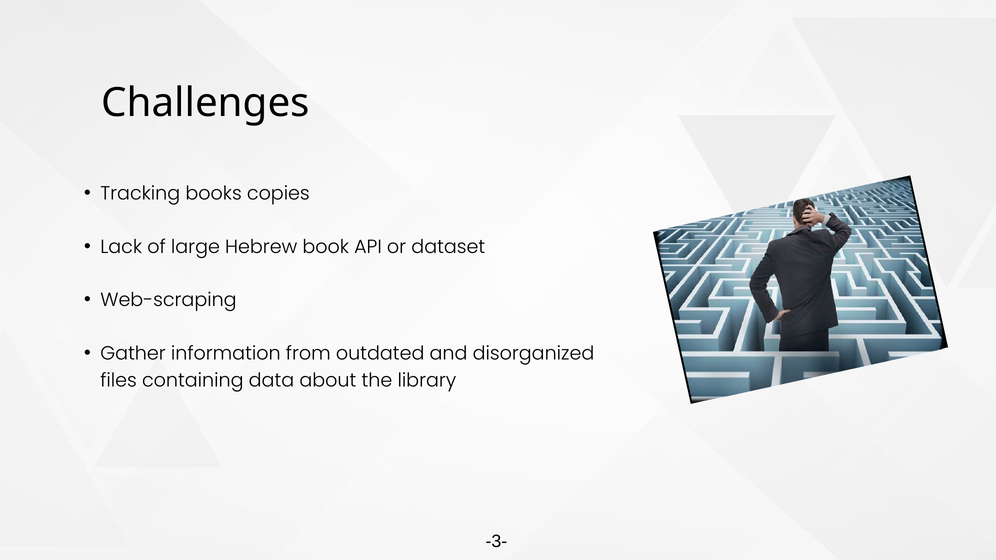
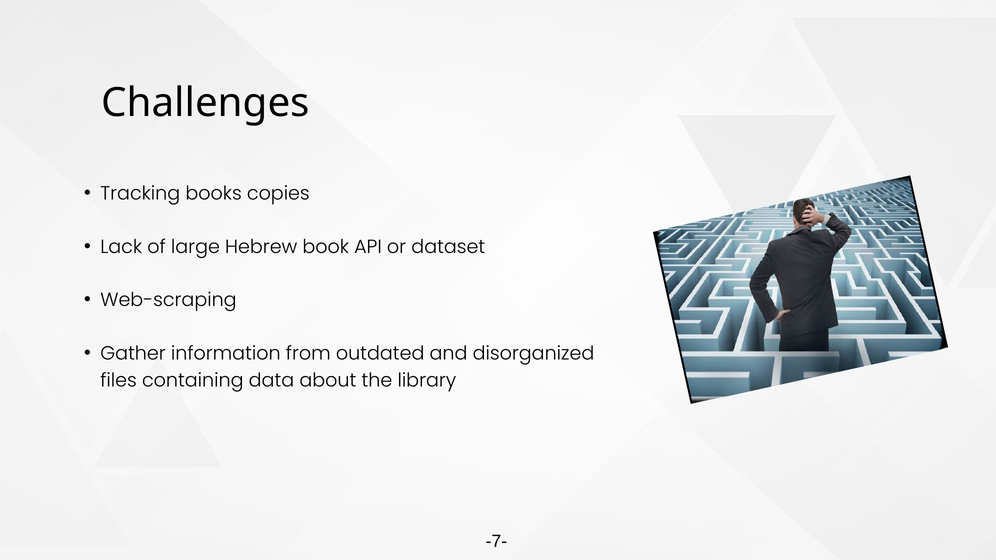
-3-: -3- -> -7- (496, 541)
